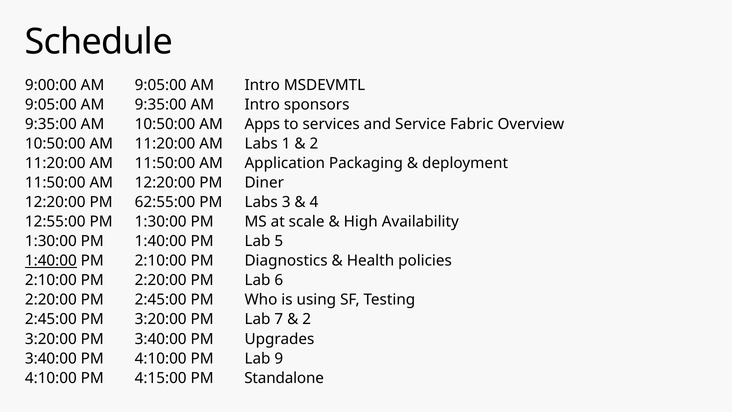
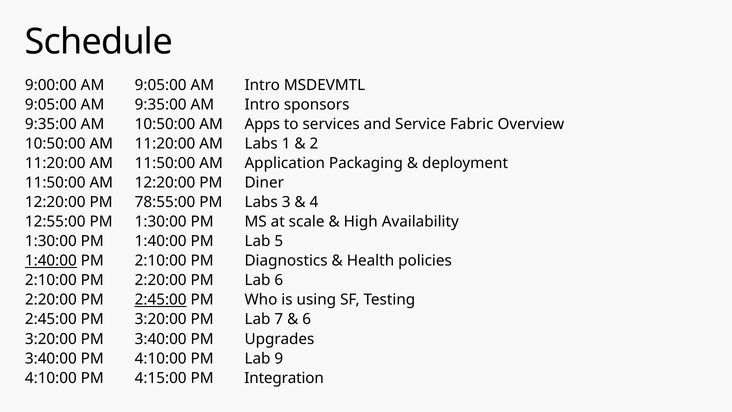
62:55:00: 62:55:00 -> 78:55:00 (165, 202)
2:45:00 underline: none -> present (161, 300)
2: 2 -> 6 (307, 319)
Standalone: Standalone -> Integration (284, 378)
